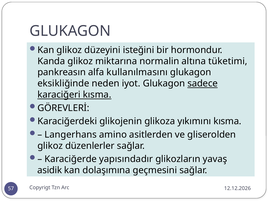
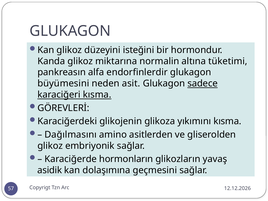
kullanılmasını: kullanılmasını -> endorfinlerdir (137, 72)
eksikliğinde: eksikliğinde -> büyümesini (63, 83)
iyot: iyot -> asit (131, 83)
Langerhans: Langerhans -> Dağılmasını (71, 135)
düzenlerler: düzenlerler -> embriyonik (90, 146)
yapısındadır: yapısındadır -> hormonların (126, 159)
